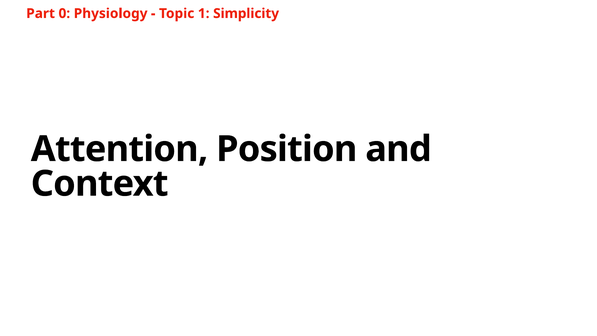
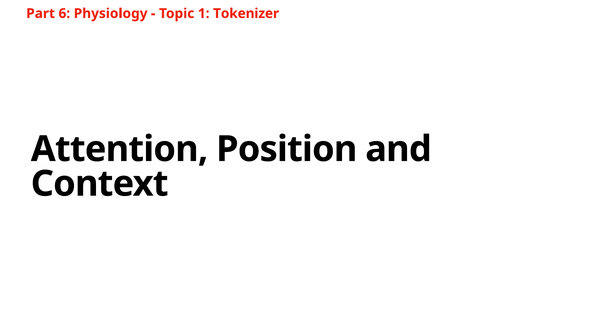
0: 0 -> 6 (64, 13)
Simplicity: Simplicity -> Tokenizer (246, 13)
